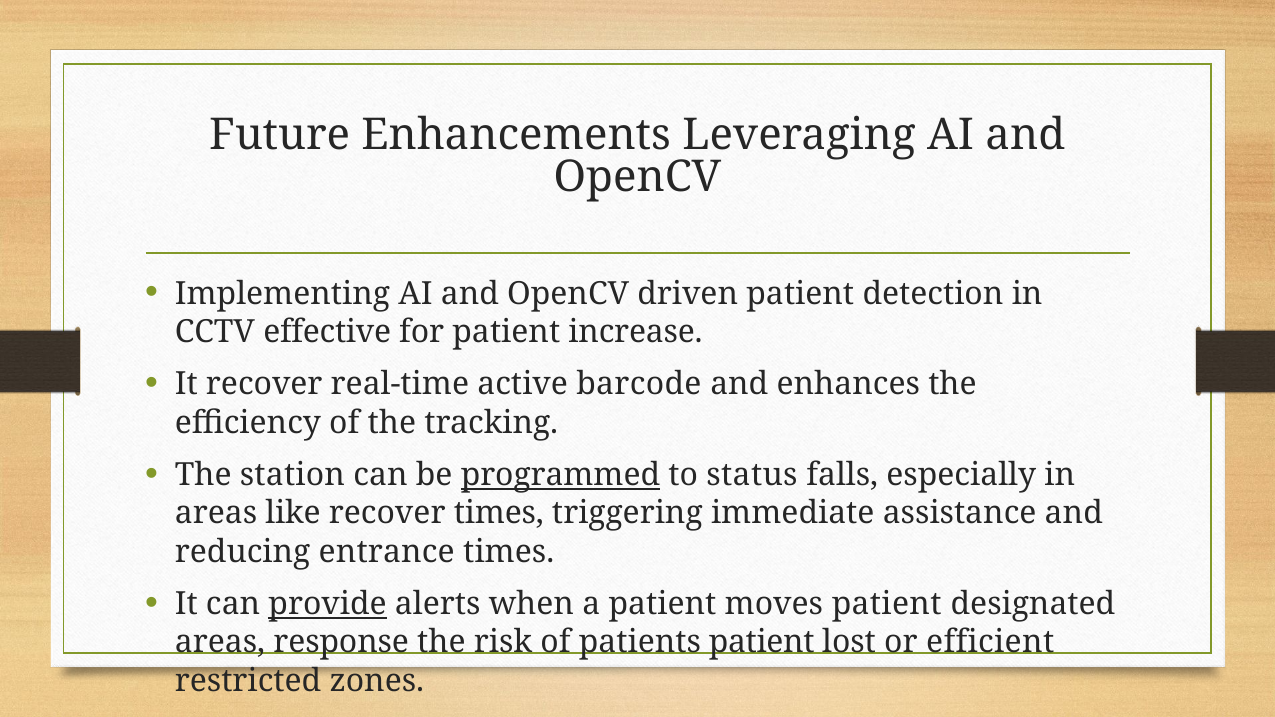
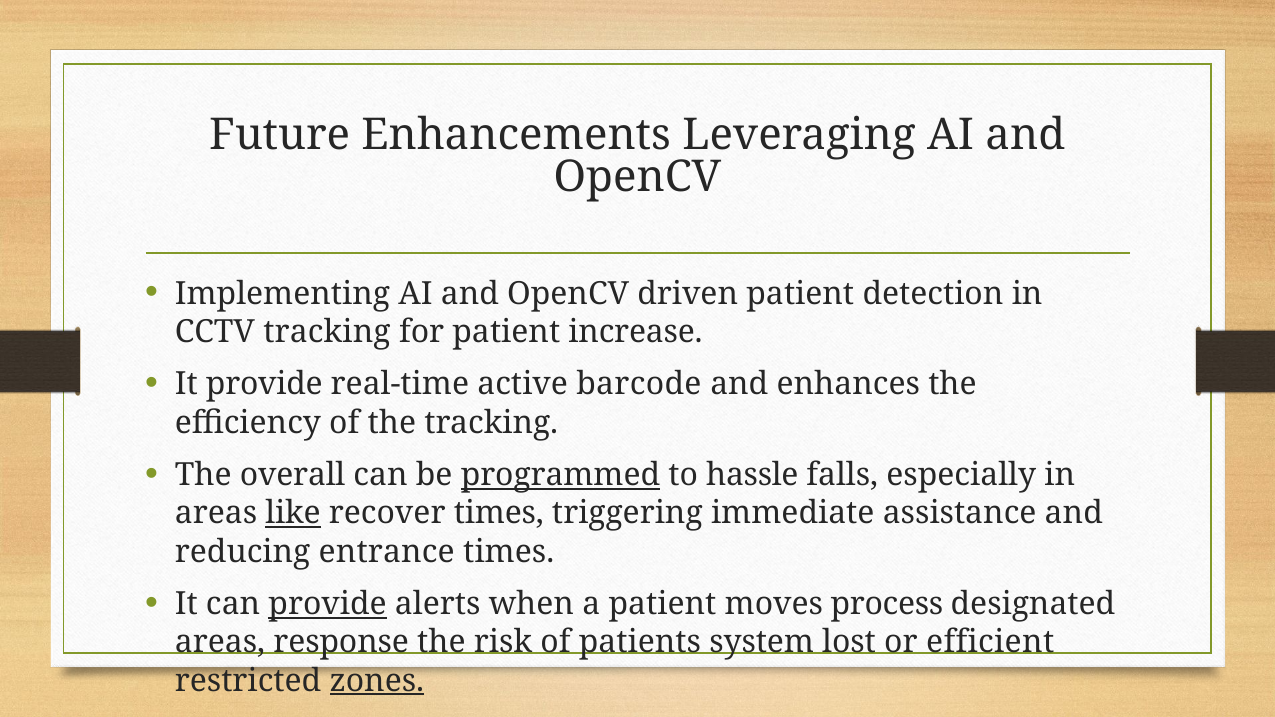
CCTV effective: effective -> tracking (327, 332)
It recover: recover -> provide (264, 384)
station: station -> overall (293, 475)
status: status -> hassle (752, 475)
like underline: none -> present (293, 513)
moves patient: patient -> process (887, 604)
patients patient: patient -> system (762, 643)
zones underline: none -> present (377, 681)
